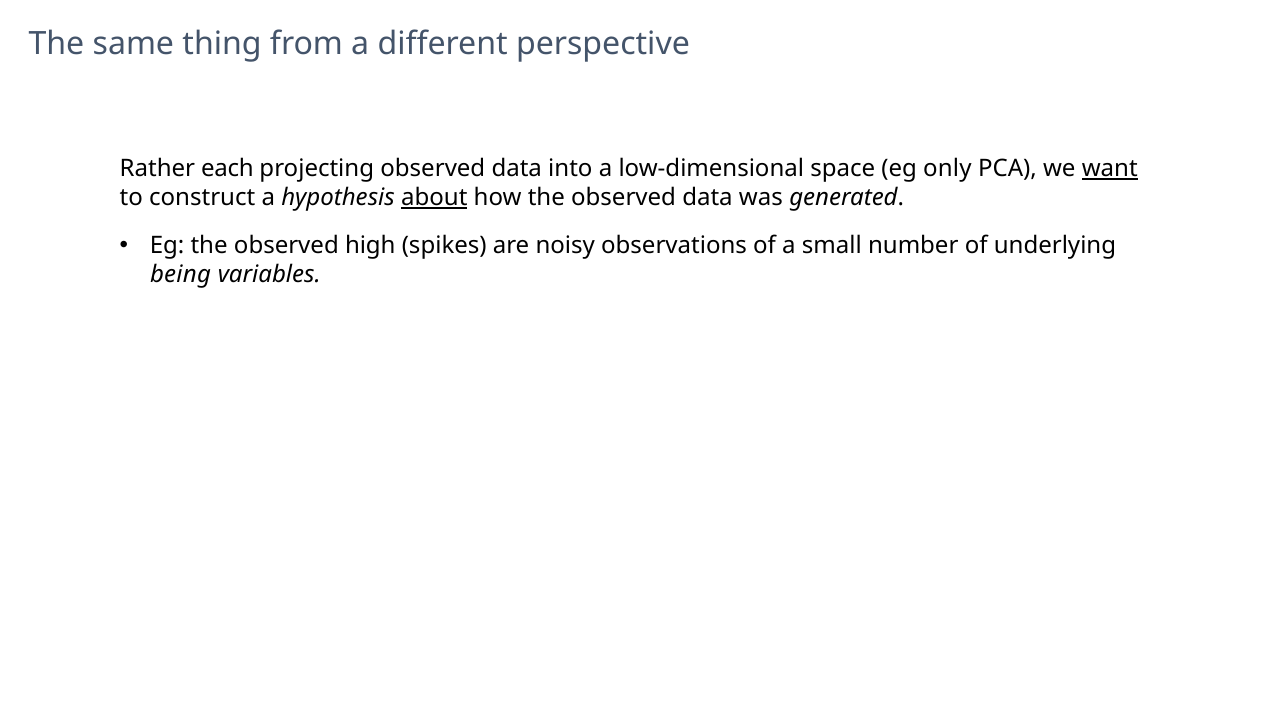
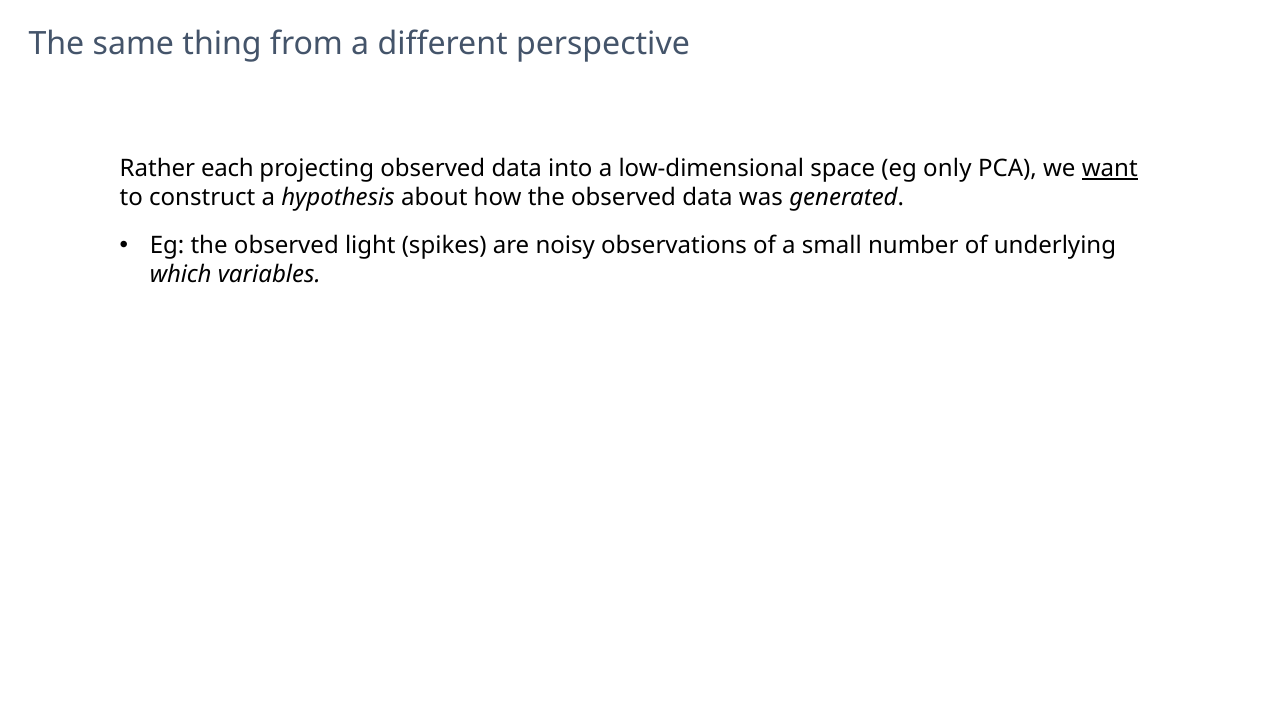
about underline: present -> none (434, 198)
high: high -> light (370, 246)
being: being -> which (181, 275)
